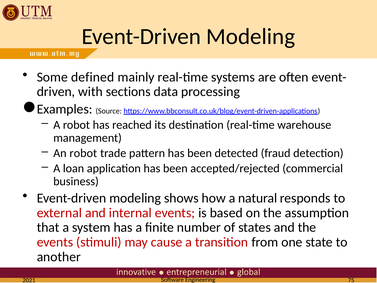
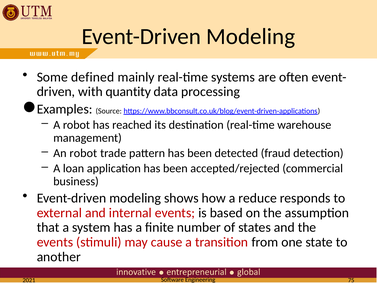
sections: sections -> quantity (128, 92)
natural: natural -> reduce (258, 198)
